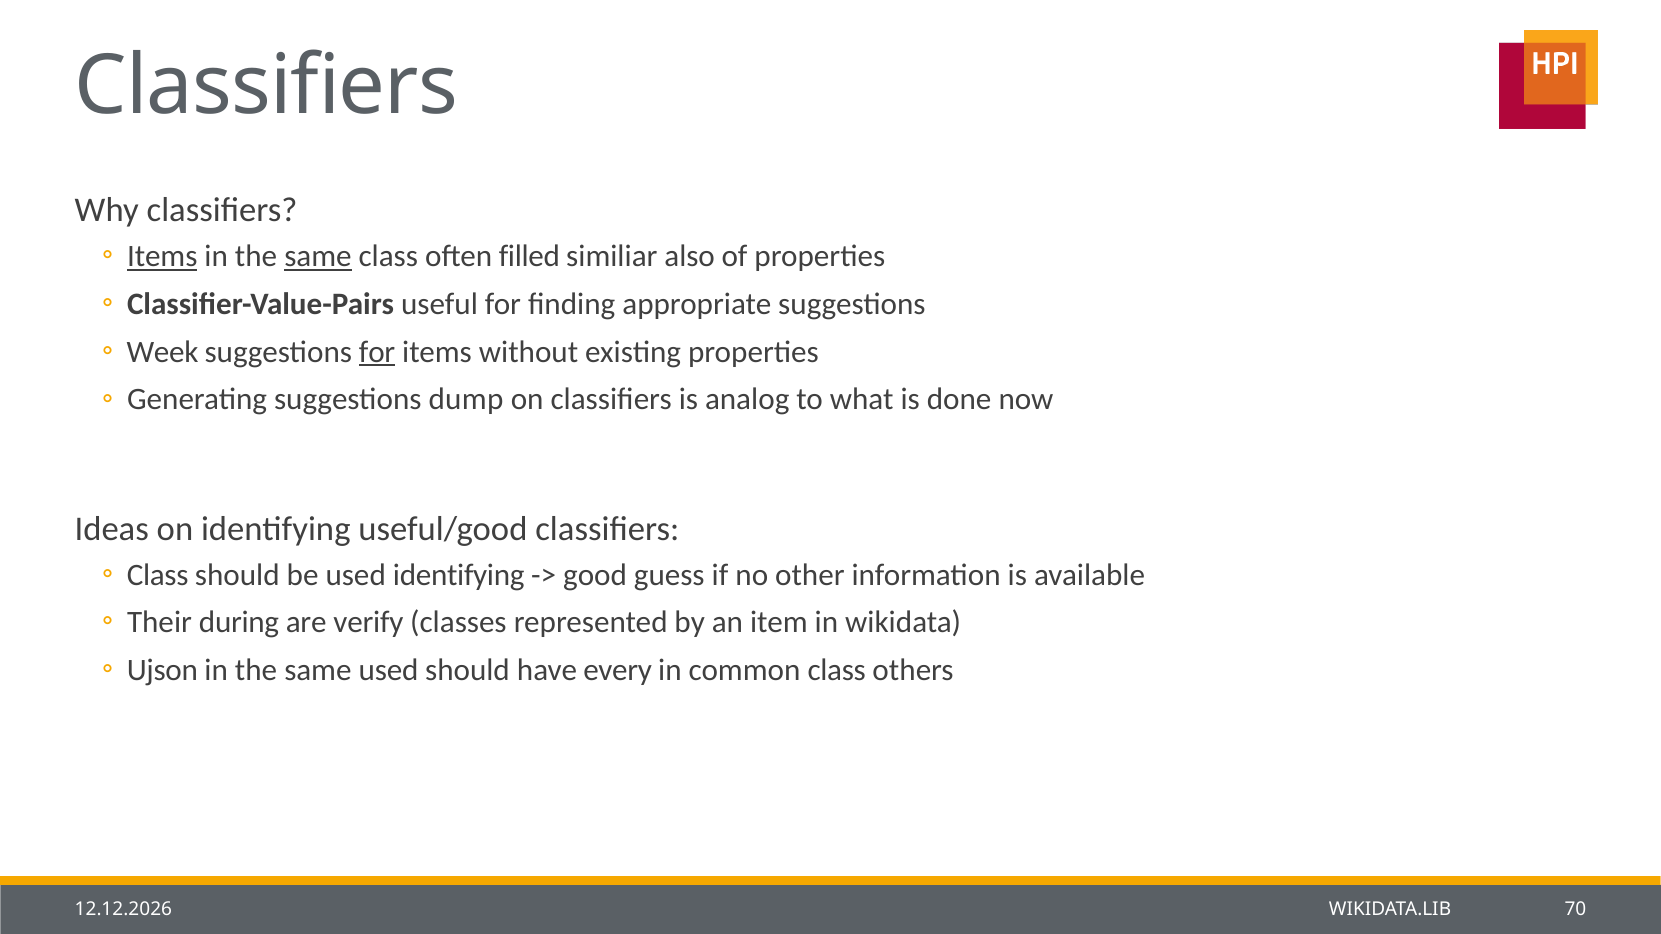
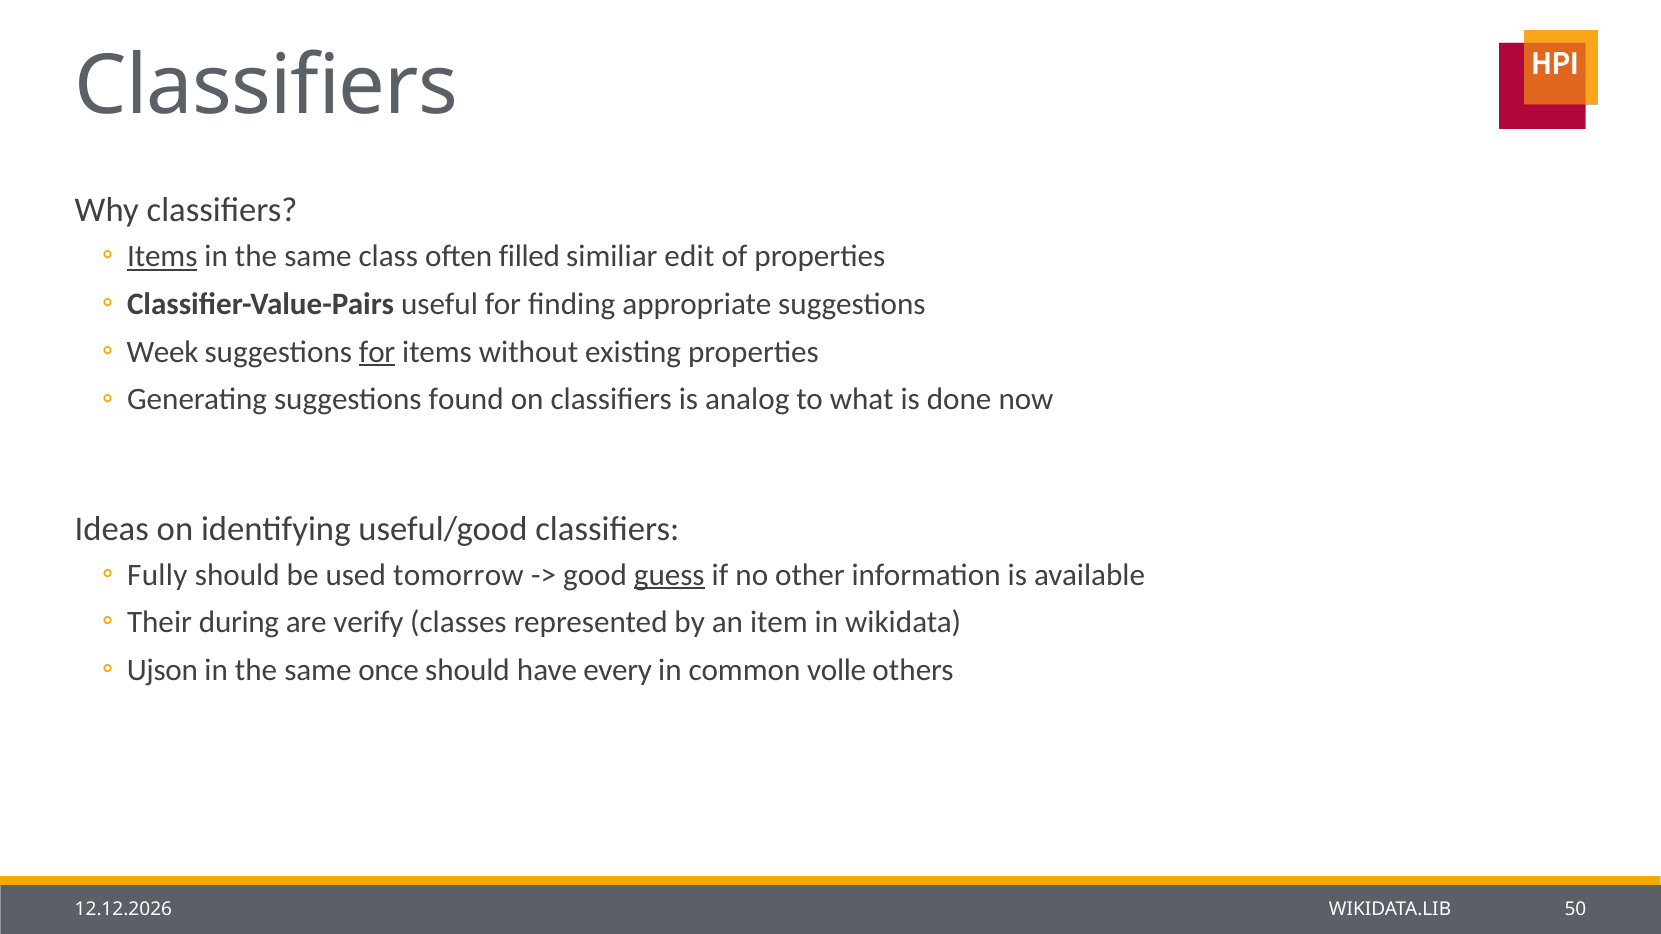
same underline: present -> none (318, 256)
also: also -> edit (689, 256)
dump: dump -> found (466, 400)
Class: Class -> Fully (157, 575)
used identifying: identifying -> tomorrow (458, 575)
guess underline: none -> present (669, 575)
same used: used -> once (389, 670)
common class: class -> volle (837, 670)
70: 70 -> 50 (1575, 910)
